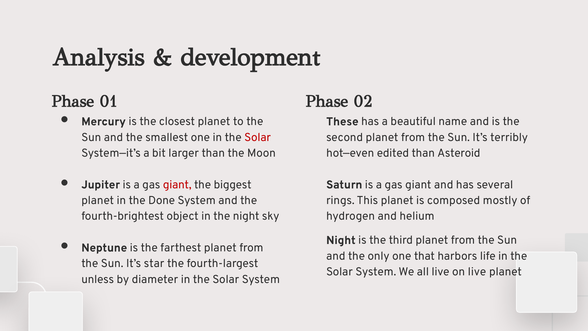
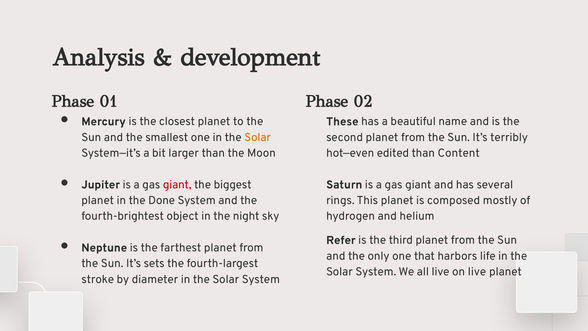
Solar colour: red -> orange (258, 137)
Asteroid: Asteroid -> Content (459, 153)
Night: Night -> Refer (341, 240)
star: star -> sets (154, 263)
unless: unless -> stroke (98, 279)
